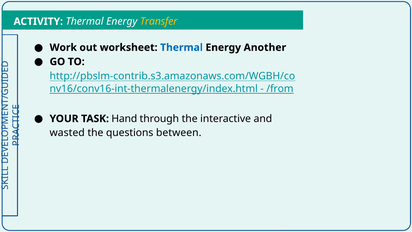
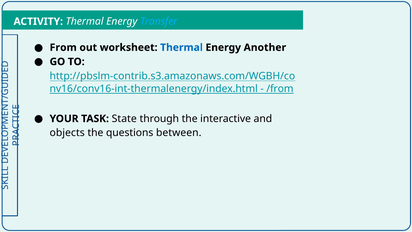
Transfer colour: yellow -> light blue (159, 21)
Work: Work -> From (63, 47)
Hand: Hand -> State (124, 119)
wasted: wasted -> objects (67, 133)
